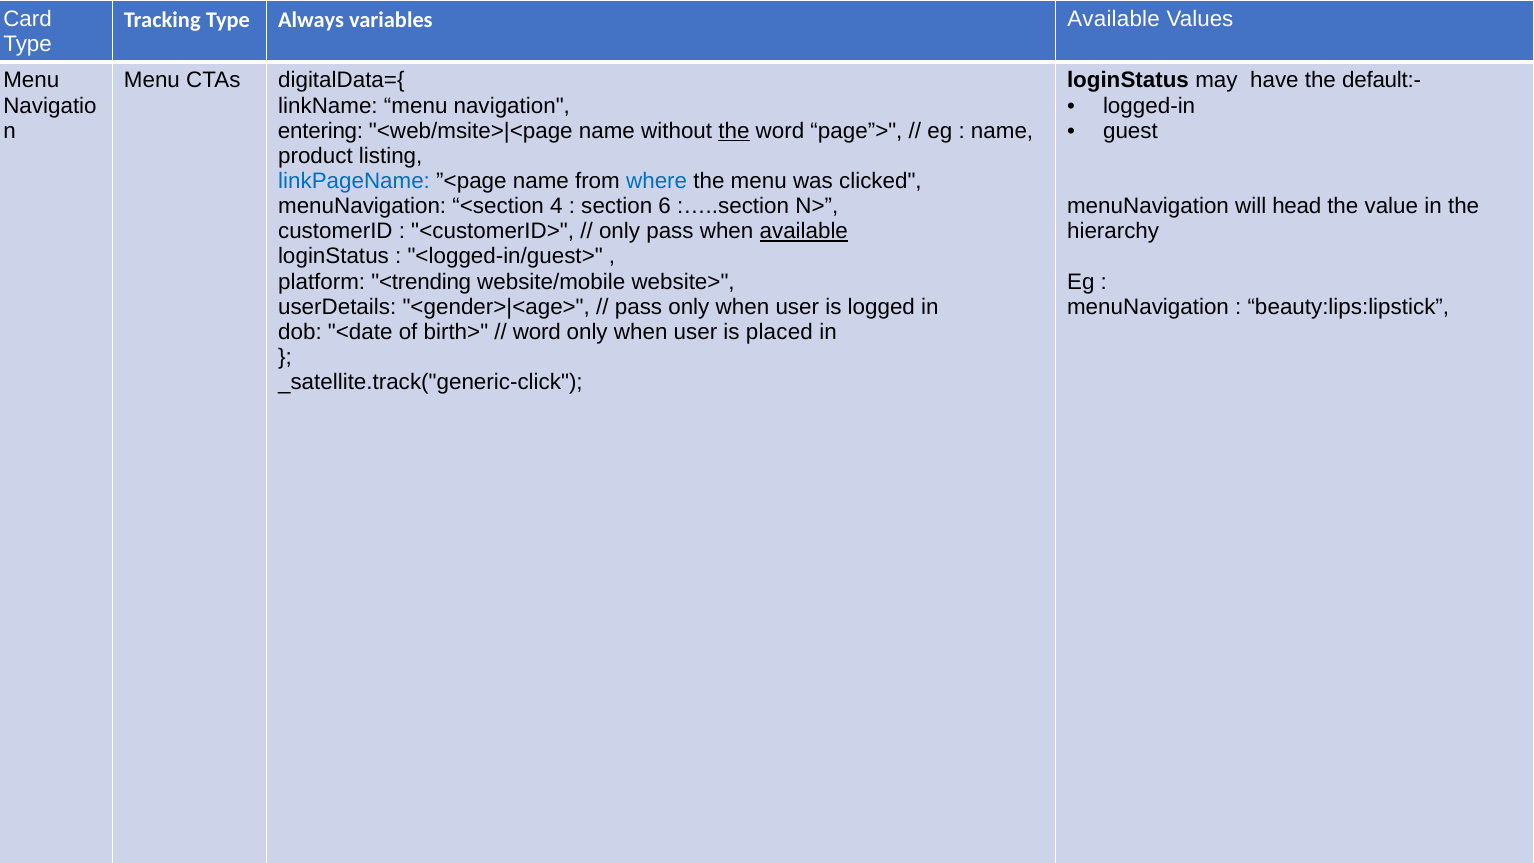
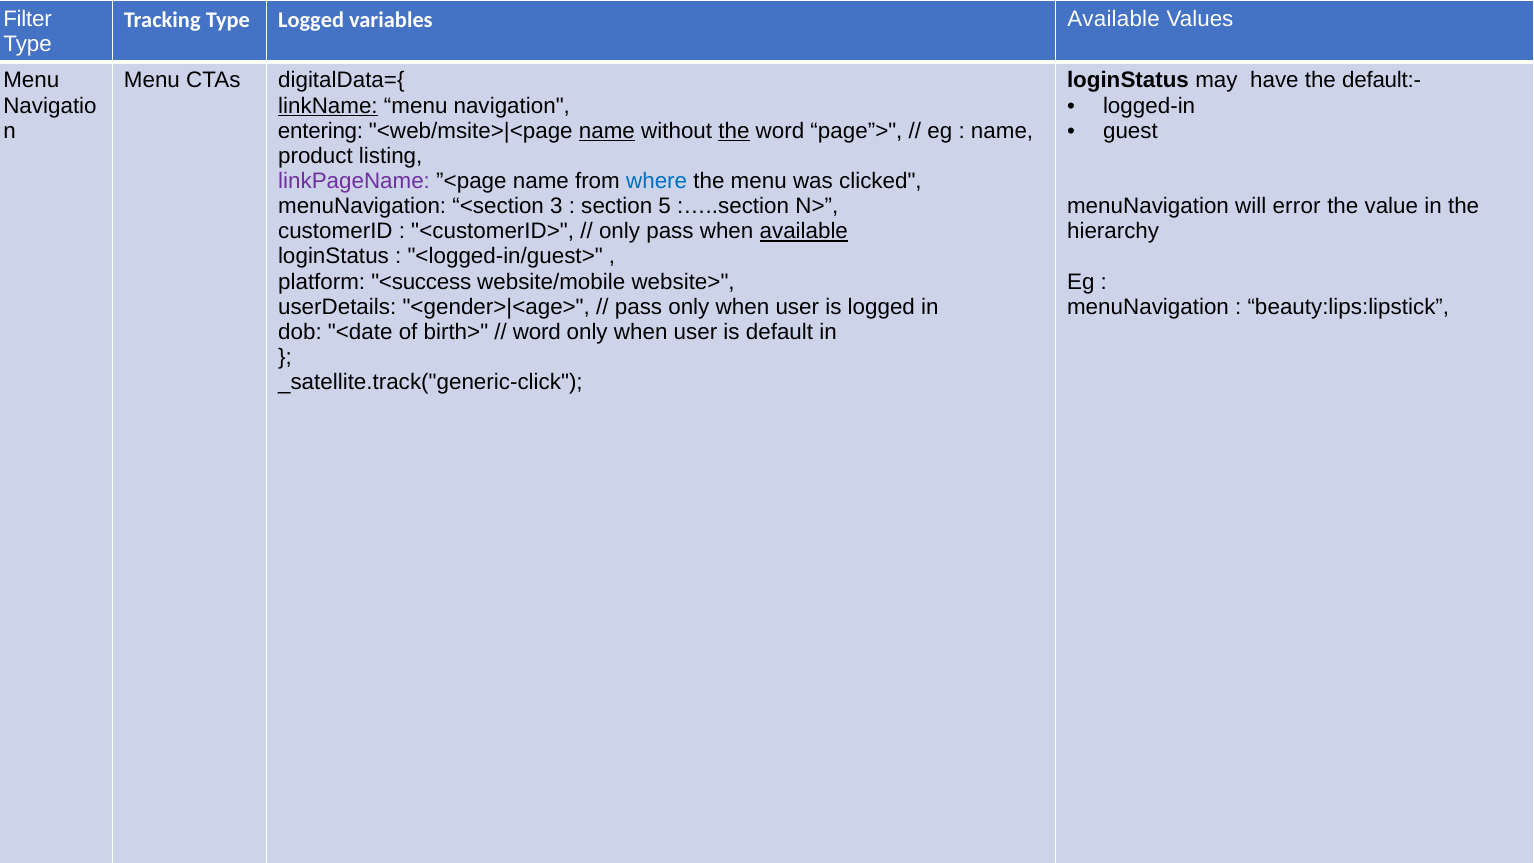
Card: Card -> Filter (28, 19)
Type Always: Always -> Logged (311, 20)
linkName underline: none -> present (328, 106)
name underline: none -> present (607, 131)
linkPageName colour: blue -> purple (354, 181)
4: 4 -> 3 (556, 206)
6: 6 -> 5 (665, 206)
head: head -> error (1297, 206)
<trending: <trending -> <success (421, 282)
placed: placed -> default (780, 332)
